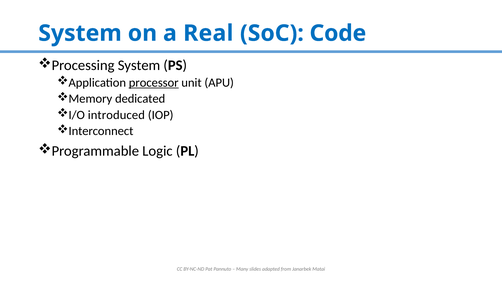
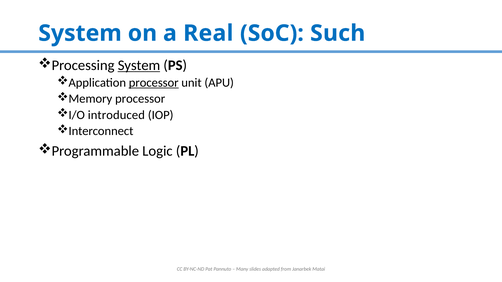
Code: Code -> Such (338, 33)
System underline: none -> present (139, 66)
Memory dedicated: dedicated -> processor (140, 99)
